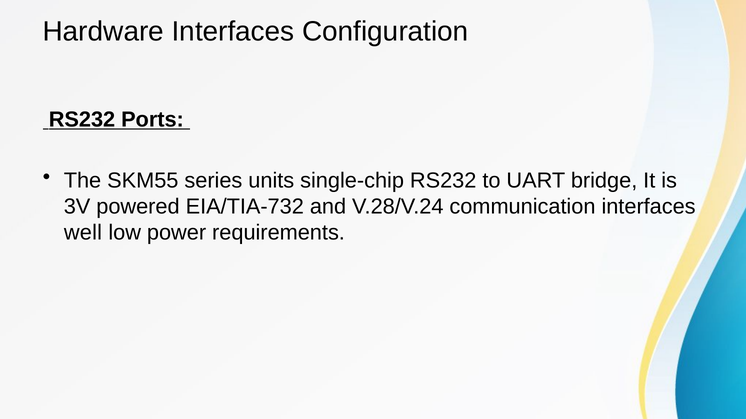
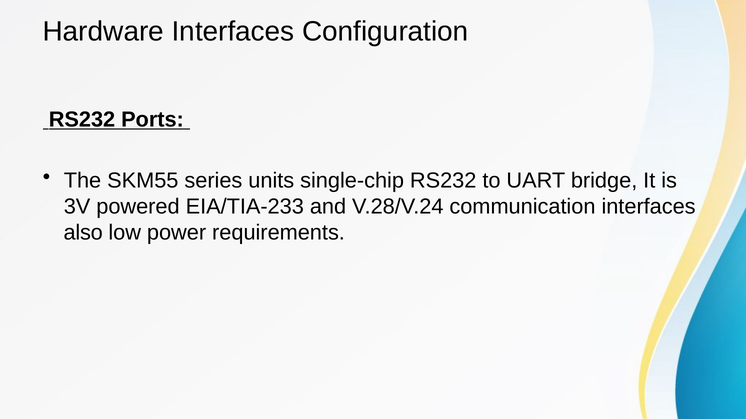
EIA/TIA-732: EIA/TIA-732 -> EIA/TIA-233 (245, 207)
well: well -> also (83, 233)
